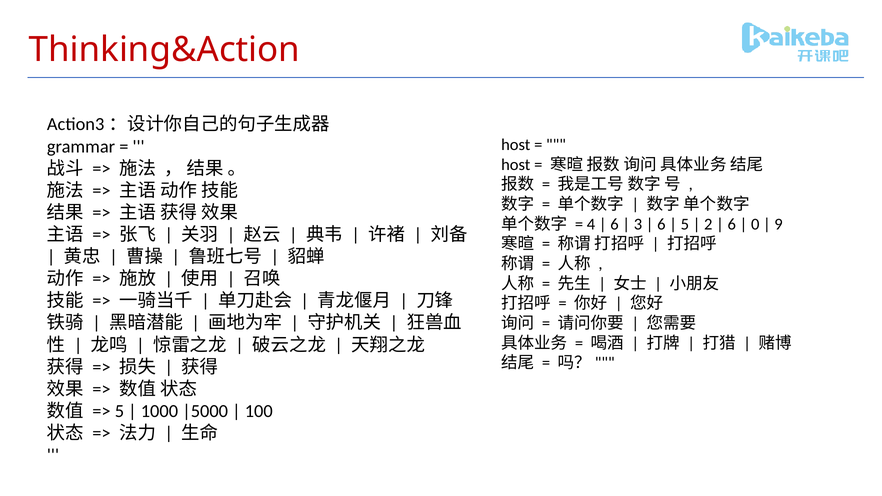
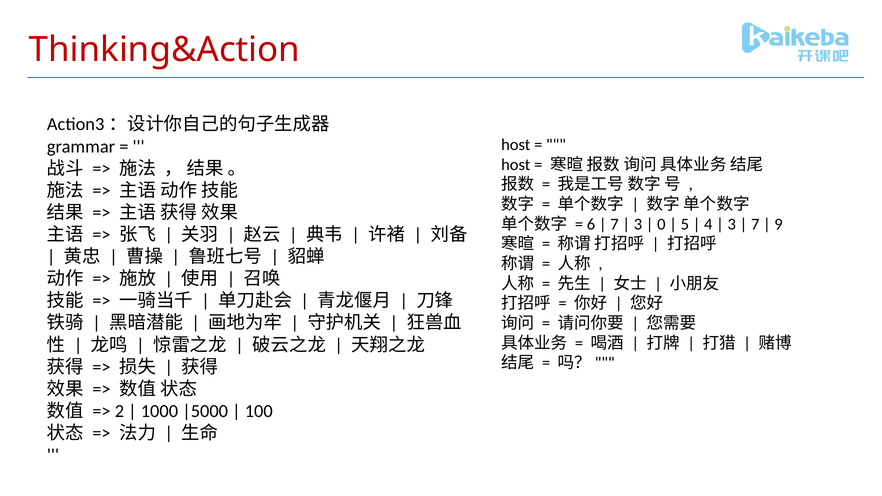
4: 4 -> 6 (591, 224)
6: 6 -> 7 (615, 224)
6: 6 -> 0 (661, 224)
2: 2 -> 4 (708, 224)
6: 6 -> 3 (732, 224)
0: 0 -> 7 (755, 224)
5: 5 -> 2 (119, 411)
